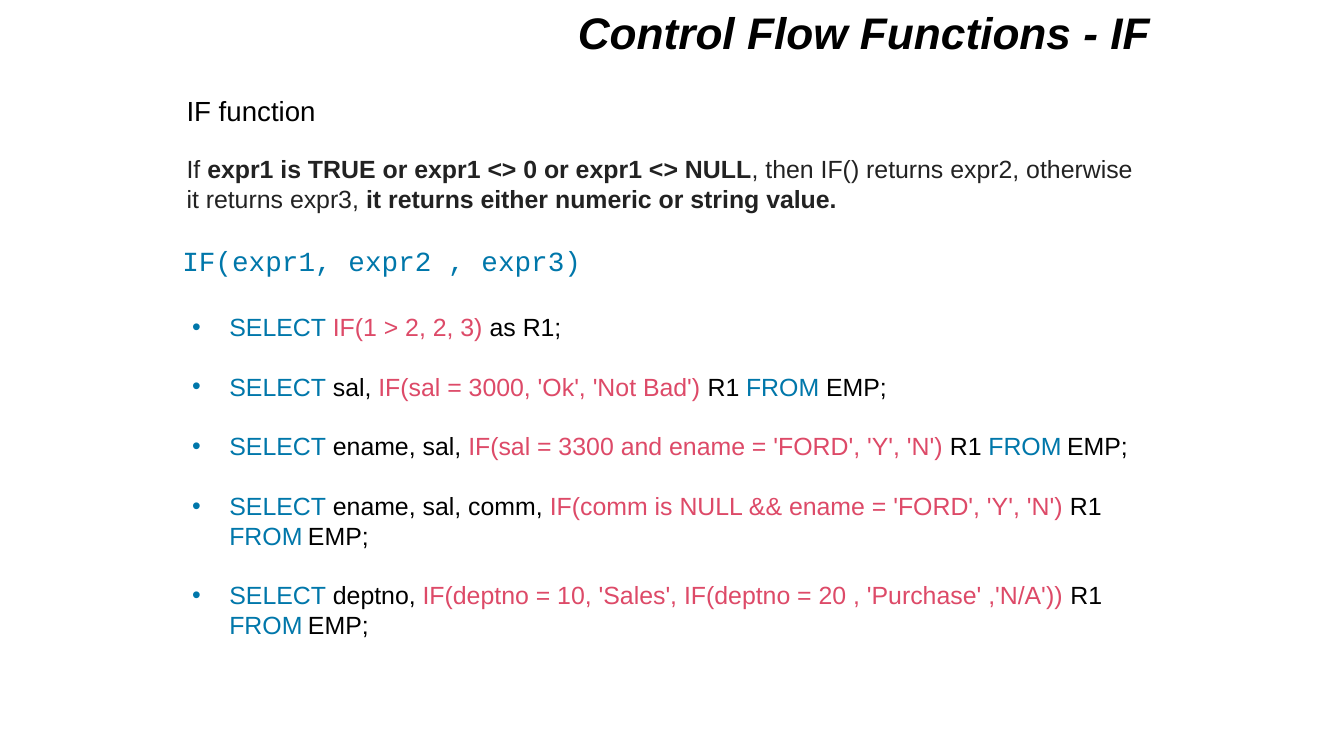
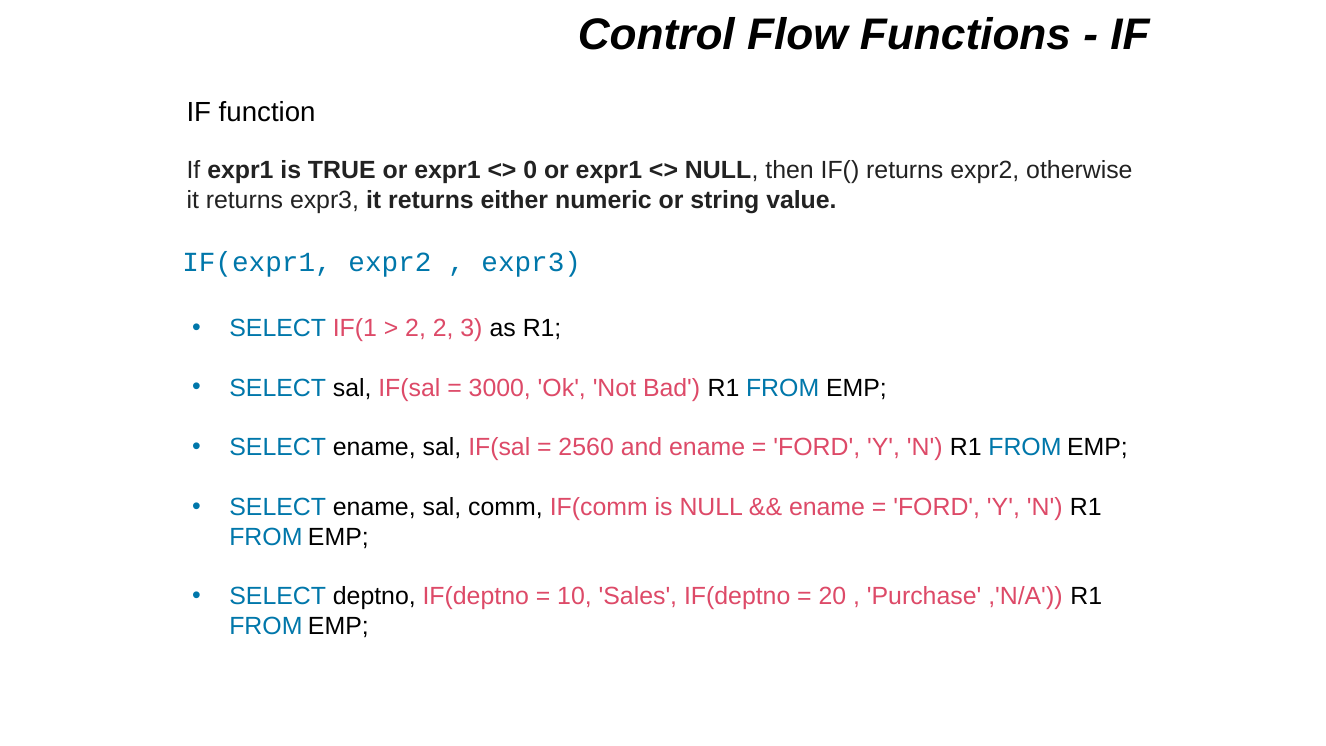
3300: 3300 -> 2560 (586, 448)
